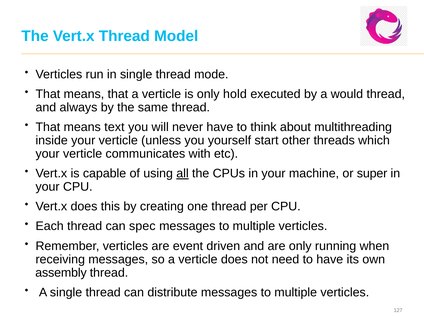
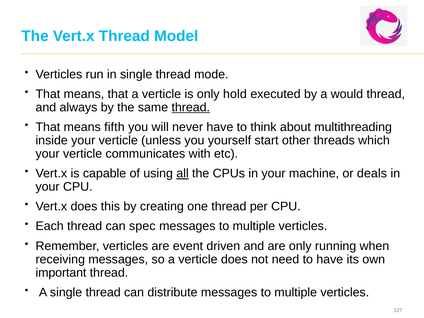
thread underline: none -> present (191, 107)
text: text -> fifth (114, 127)
super: super -> deals (372, 173)
assembly: assembly -> important (61, 273)
